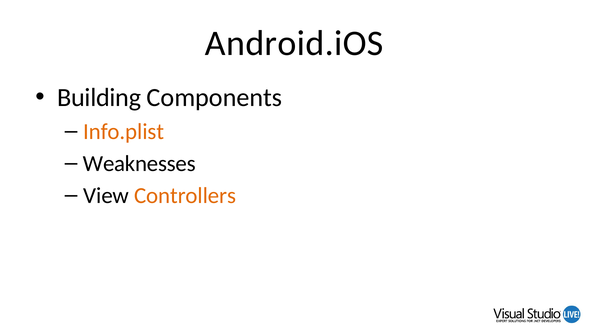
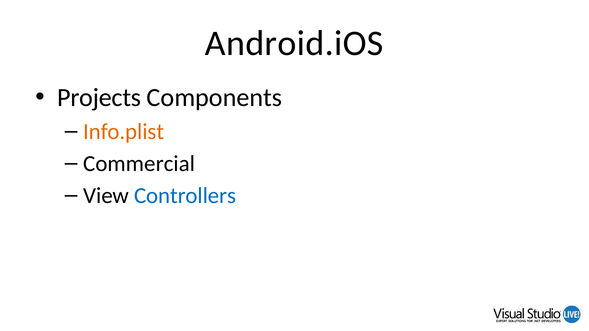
Building: Building -> Projects (99, 98)
Weaknesses: Weaknesses -> Commercial (139, 164)
Controllers colour: orange -> blue (185, 196)
